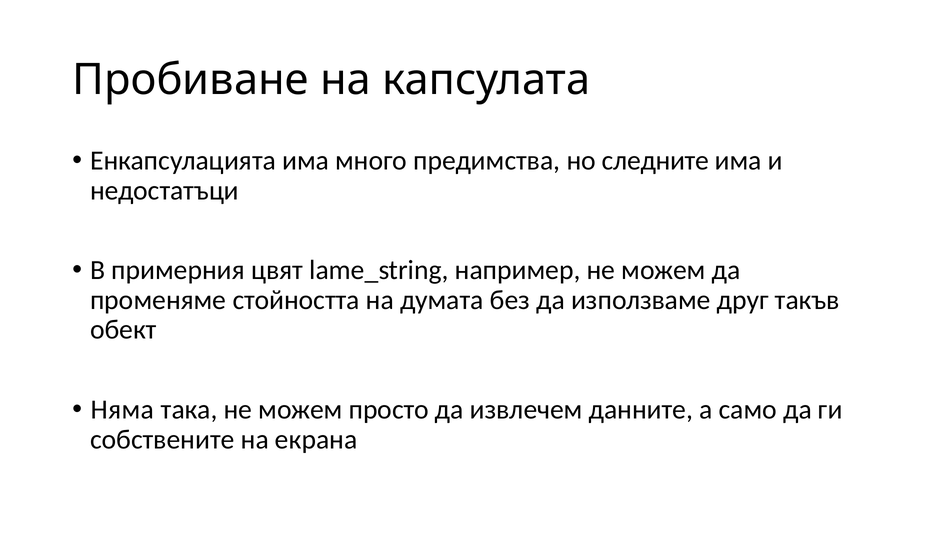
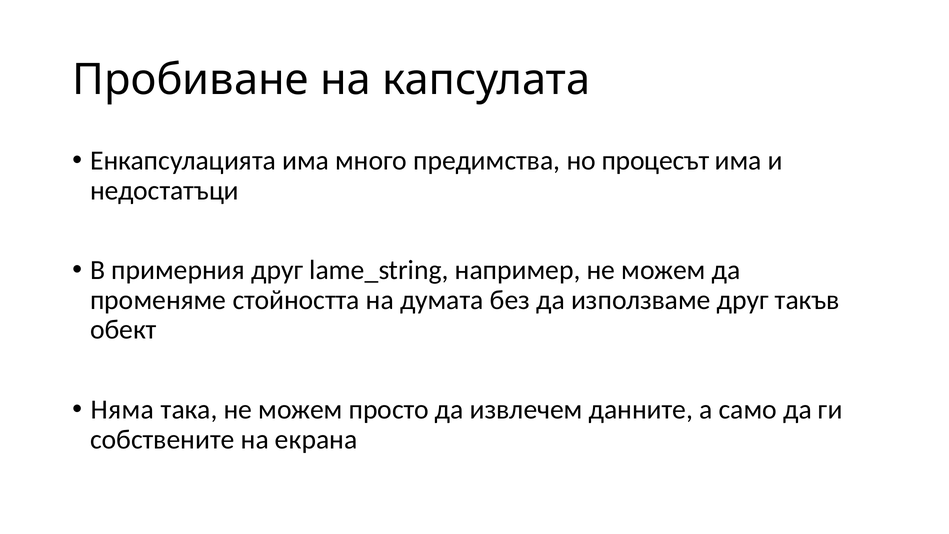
следните: следните -> процесът (656, 160)
примерния цвят: цвят -> друг (277, 270)
